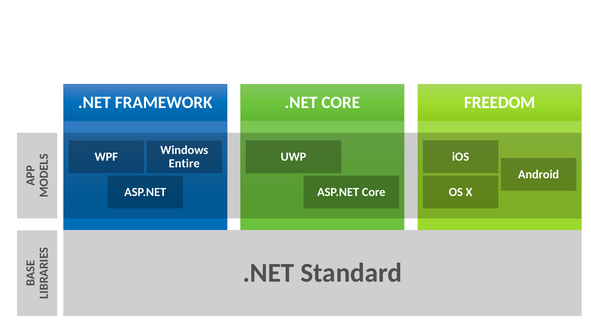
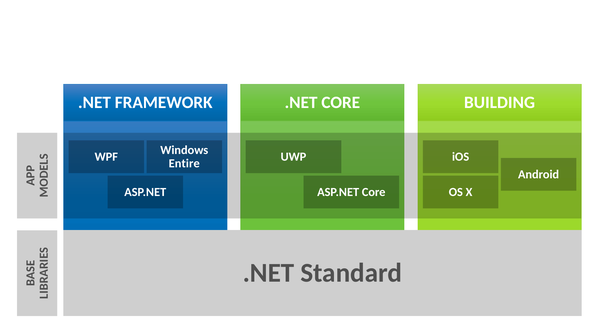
FREEDOM: FREEDOM -> BUILDING (500, 102)
